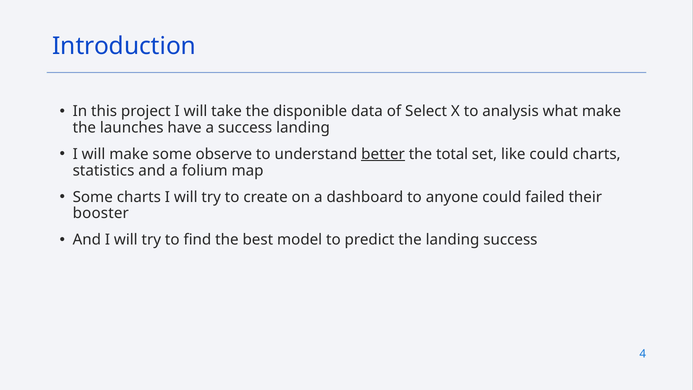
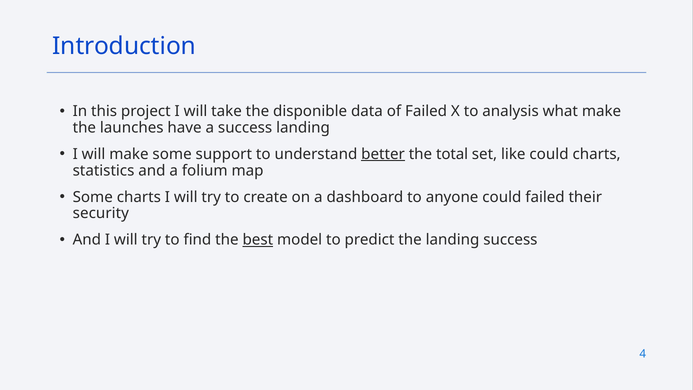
of Select: Select -> Failed (426, 111)
observe: observe -> support (224, 154)
booster: booster -> security (101, 213)
best underline: none -> present (258, 240)
